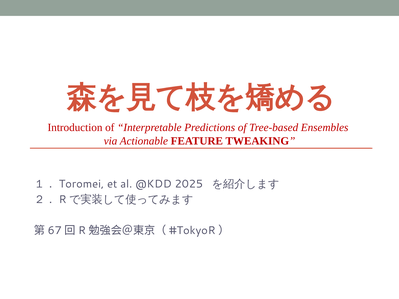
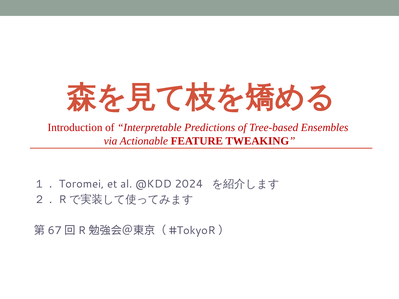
2025: 2025 -> 2024 (189, 184)
